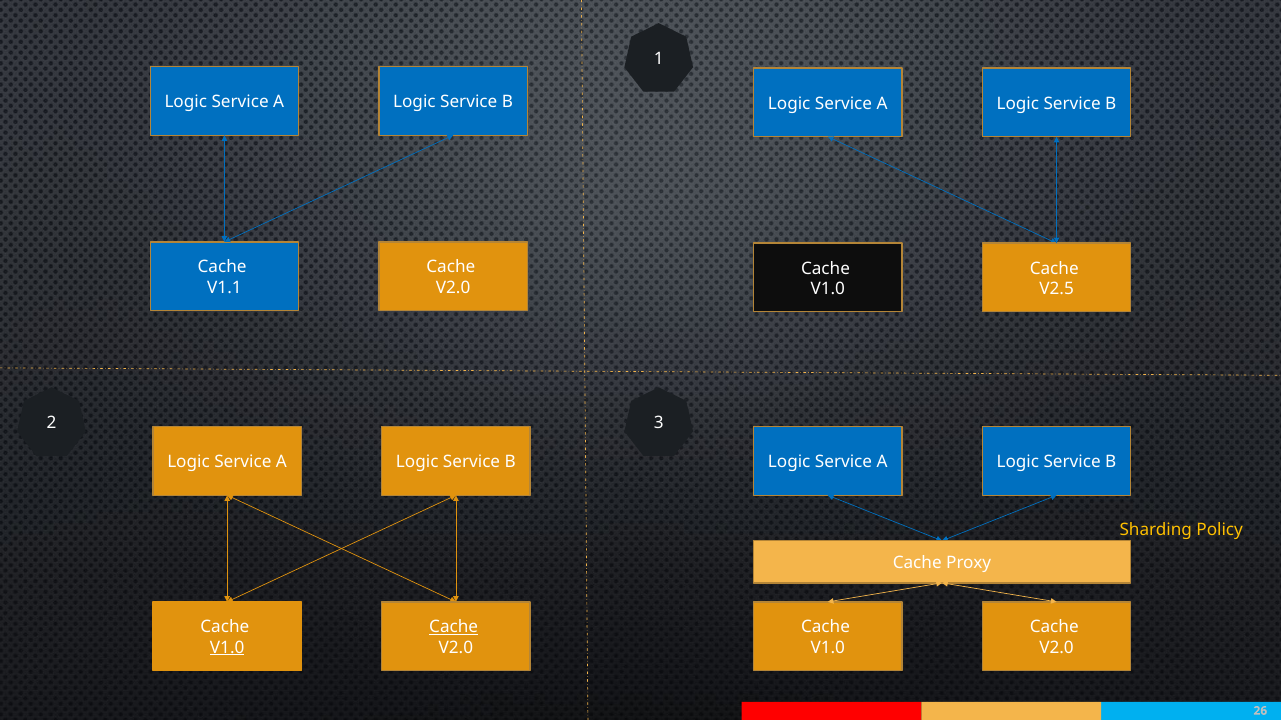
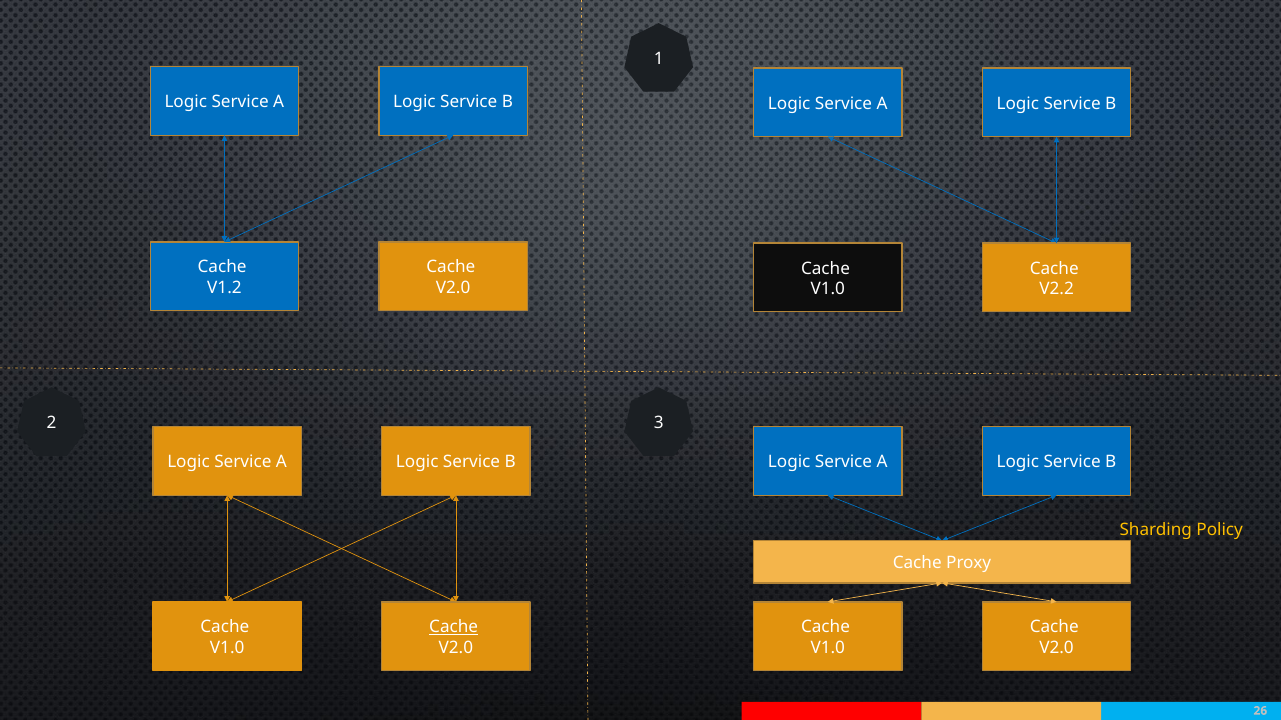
V1.1: V1.1 -> V1.2 (224, 288)
V2.5: V2.5 -> V2.2 (1057, 289)
V1.0 underline: present -> none (227, 648)
